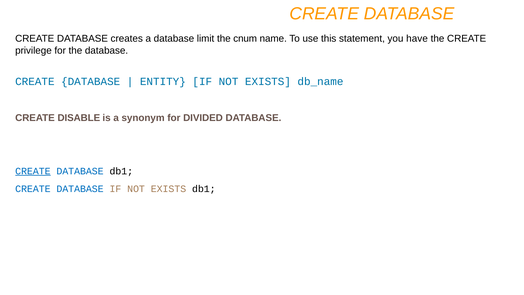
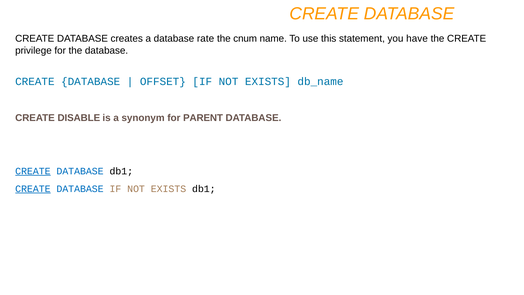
limit: limit -> rate (206, 39)
ENTITY: ENTITY -> OFFSET (163, 81)
DIVIDED: DIVIDED -> PARENT (203, 118)
CREATE underline: none -> present (33, 189)
